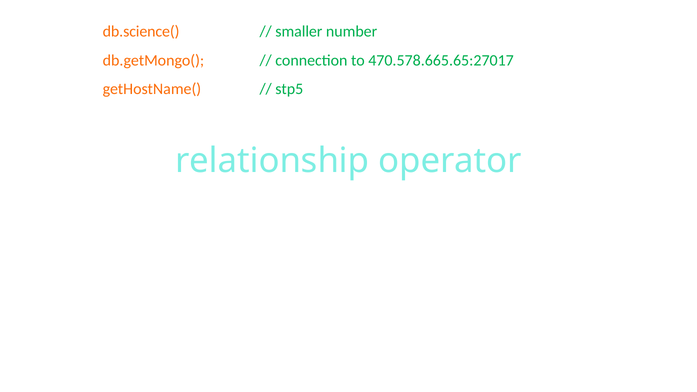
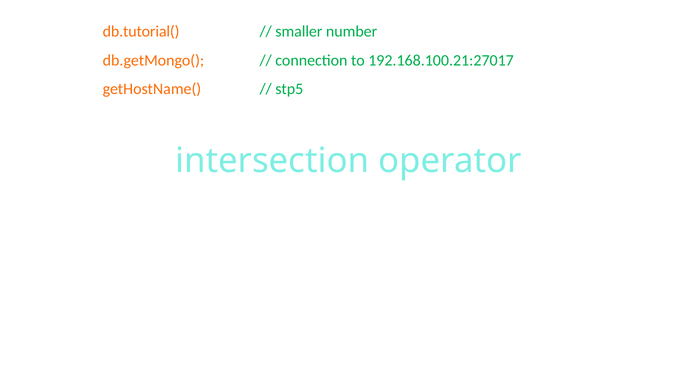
db.science(: db.science( -> db.tutorial( (141, 32)
470.578.665.65:27017: 470.578.665.65:27017 -> 192.168.100.21:27017 (441, 60)
relationship: relationship -> intersection (272, 161)
